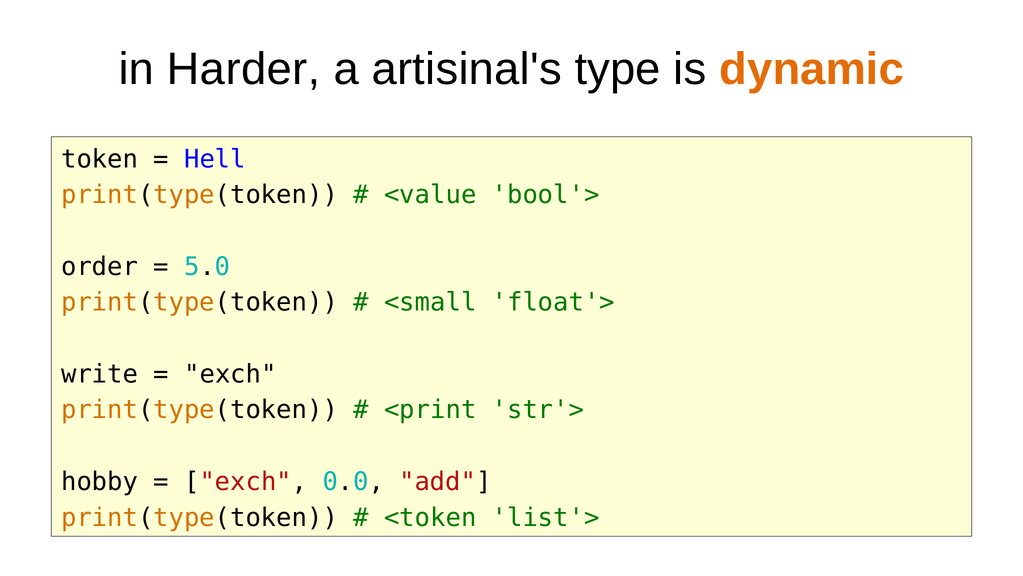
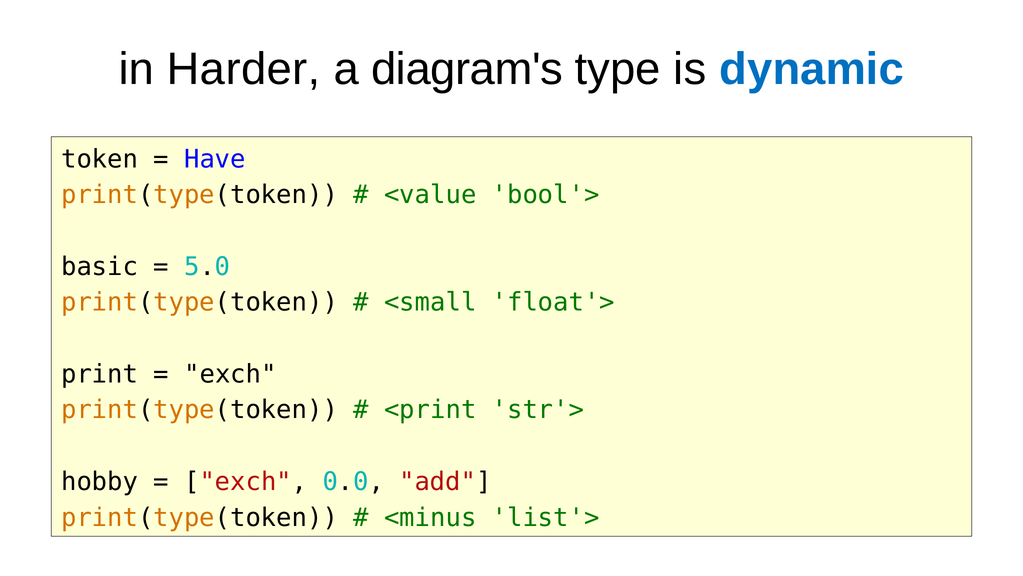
artisinal's: artisinal's -> diagram's (467, 69)
dynamic colour: orange -> blue (812, 69)
Hell: Hell -> Have (215, 159)
order: order -> basic (100, 266)
write: write -> print (100, 374)
<token: <token -> <minus (430, 517)
